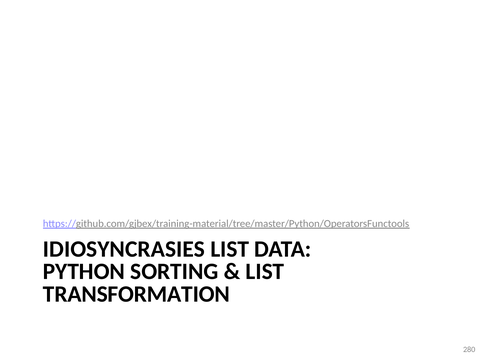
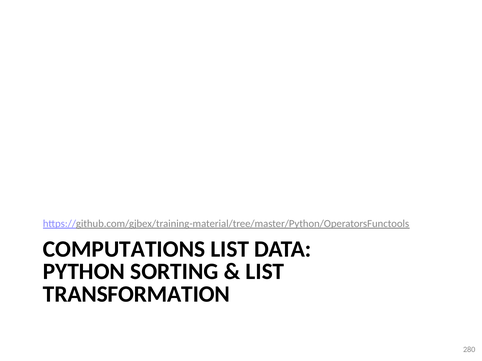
IDIOSYNCRASIES: IDIOSYNCRASIES -> COMPUTATIONS (124, 249)
